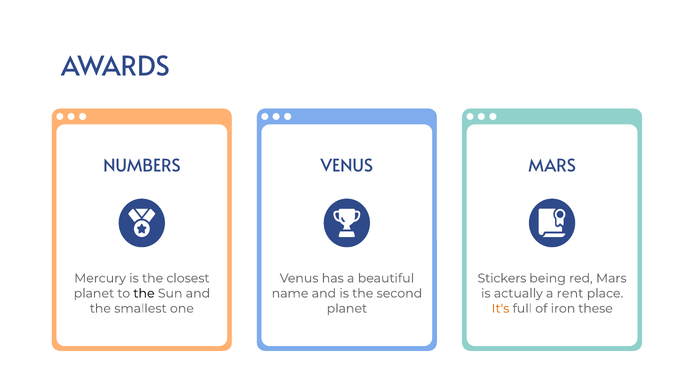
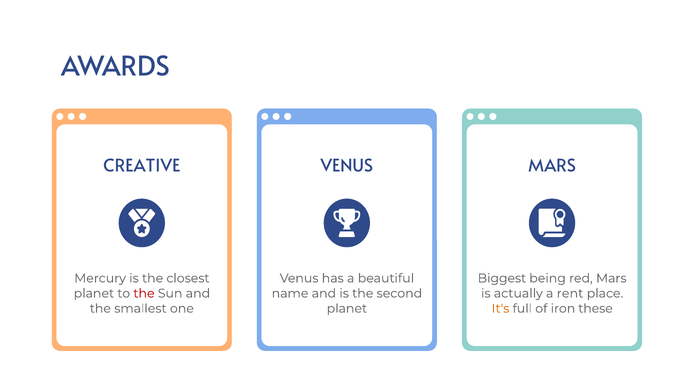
NUMBERS: NUMBERS -> CREATIVE (142, 166)
Stickers: Stickers -> Biggest (502, 278)
the colour: black -> red (144, 293)
